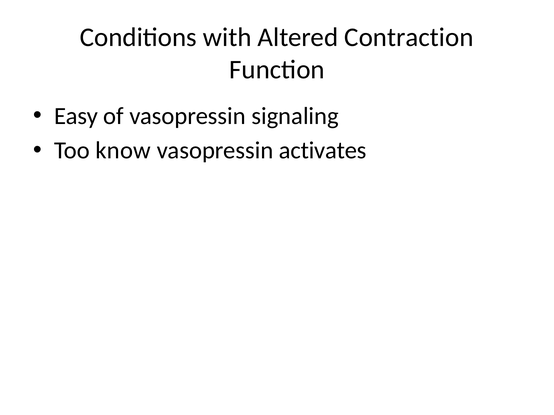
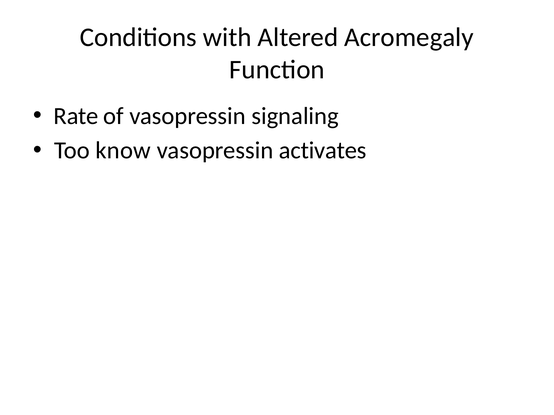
Contraction: Contraction -> Acromegaly (409, 37)
Easy: Easy -> Rate (76, 116)
